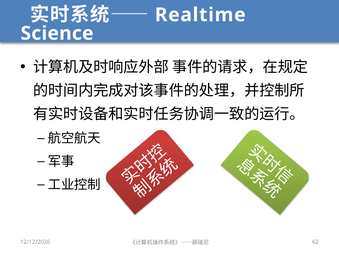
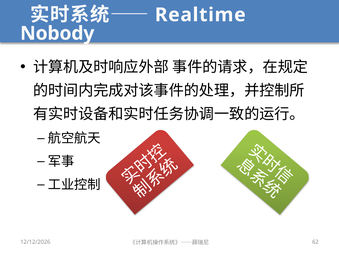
Science: Science -> Nobody (57, 33)
